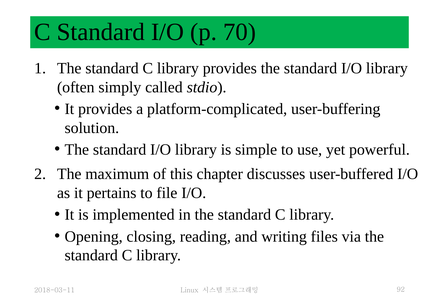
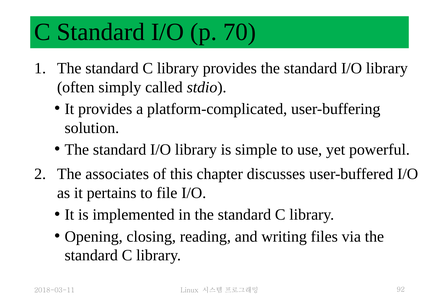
maximum: maximum -> associates (117, 174)
